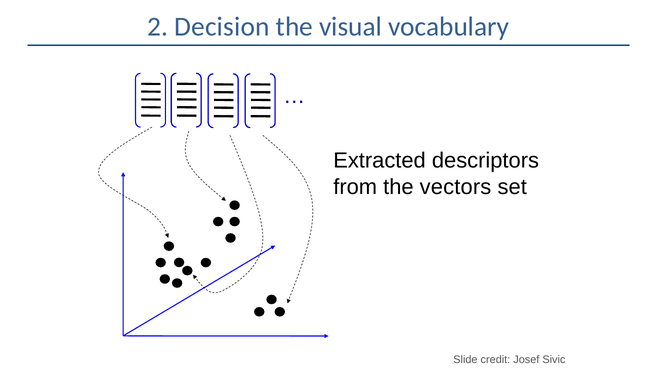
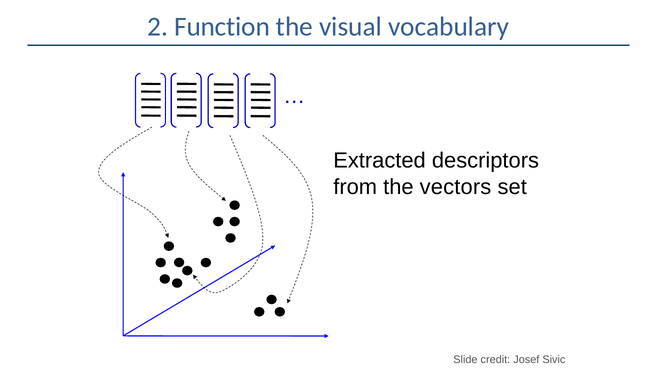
Decision: Decision -> Function (222, 27)
